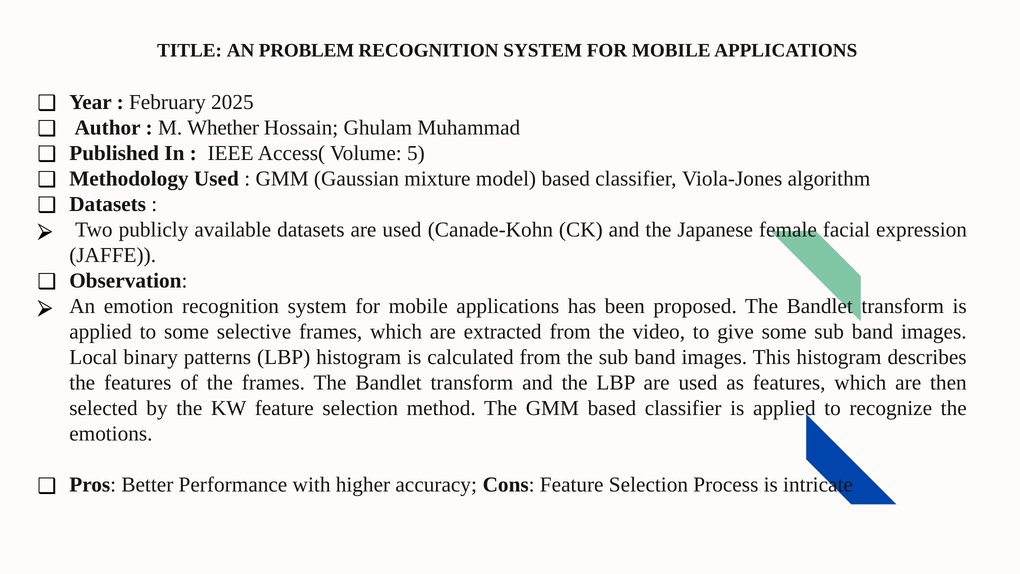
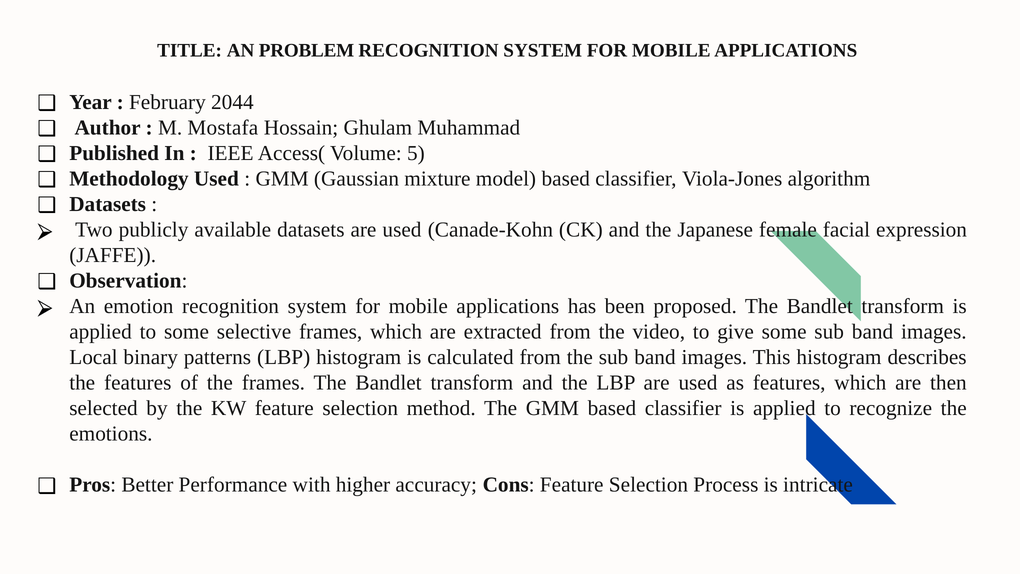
2025: 2025 -> 2044 (232, 102)
Whether: Whether -> Mostafa (223, 128)
